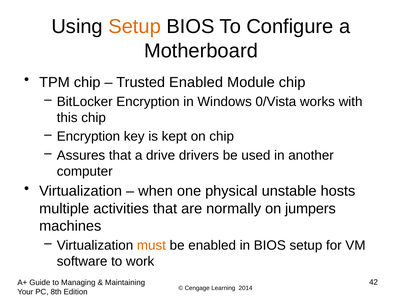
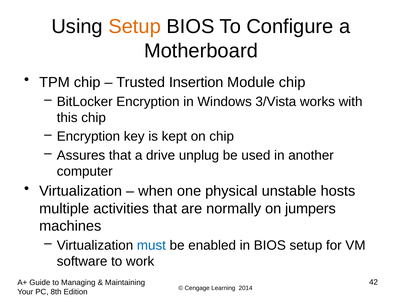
Trusted Enabled: Enabled -> Insertion (196, 82)
0/Vista: 0/Vista -> 3/Vista (276, 101)
drivers: drivers -> unplug (199, 155)
must colour: orange -> blue (151, 245)
